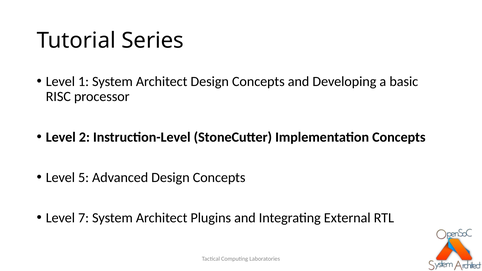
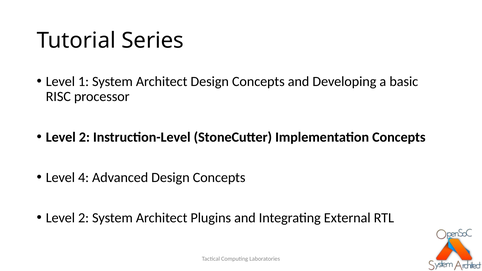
5: 5 -> 4 (84, 178)
7: 7 -> 2 (84, 218)
